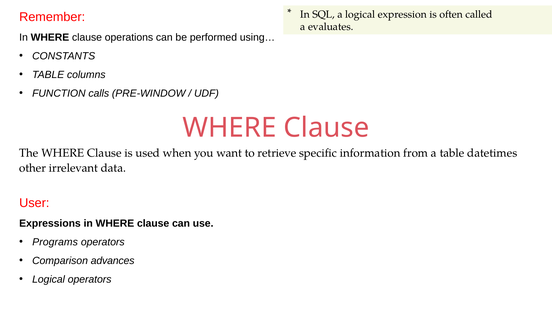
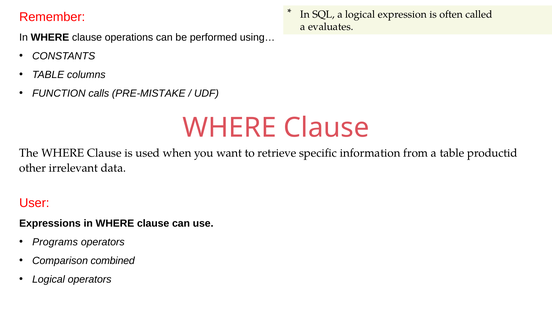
PRE-WINDOW: PRE-WINDOW -> PRE-MISTAKE (149, 93)
datetimes: datetimes -> productid (492, 153)
advances: advances -> combined (113, 260)
